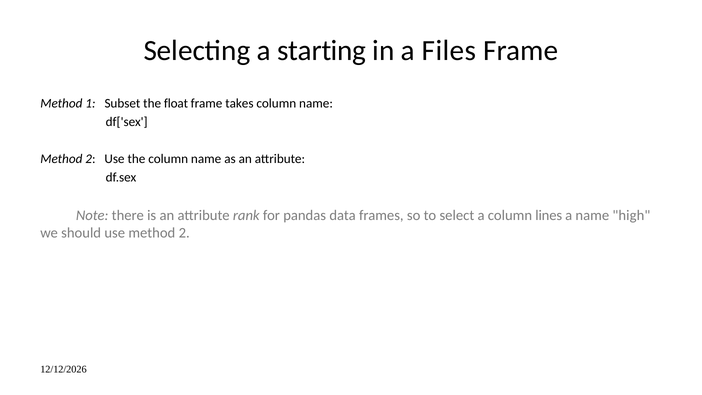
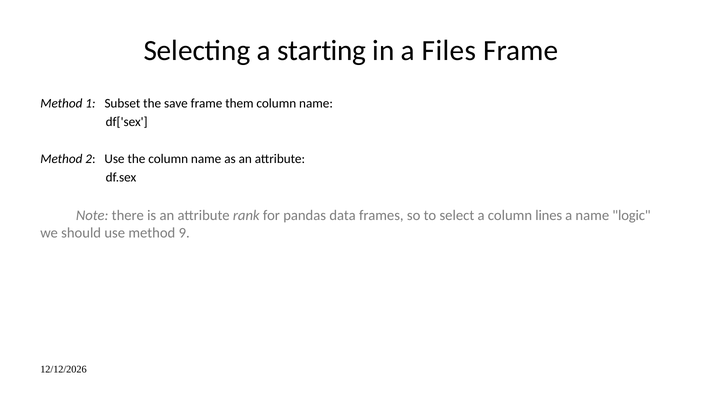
float: float -> save (176, 104)
takes: takes -> them (239, 104)
high: high -> logic (632, 215)
use method 2: 2 -> 9 (184, 233)
